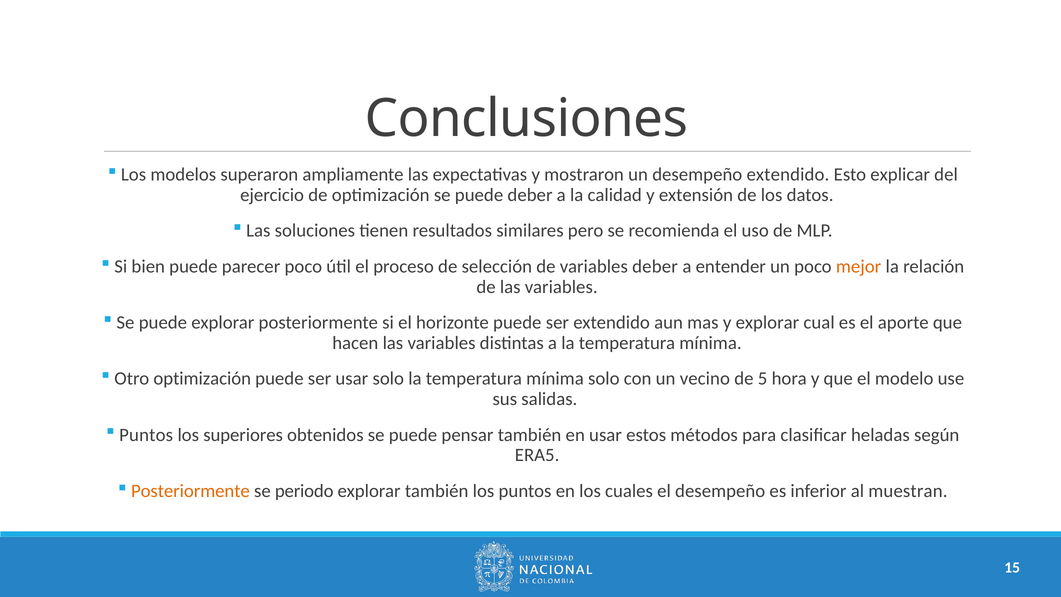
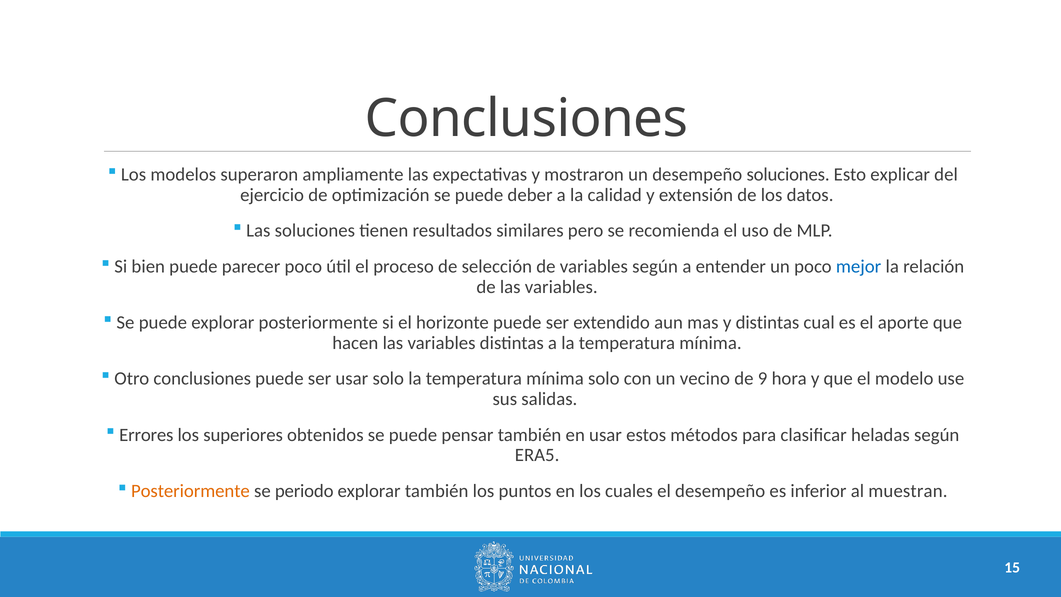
desempeño extendido: extendido -> soluciones (788, 175)
variables deber: deber -> según (655, 266)
mejor colour: orange -> blue (859, 266)
y explorar: explorar -> distintas (767, 323)
Otro optimización: optimización -> conclusiones (202, 379)
5: 5 -> 9 (763, 379)
Puntos: Puntos -> Errores (146, 435)
